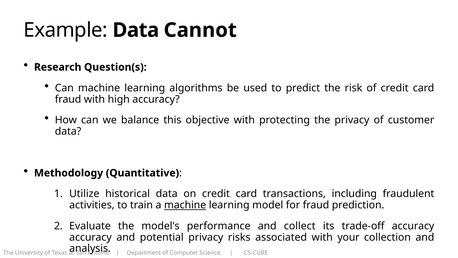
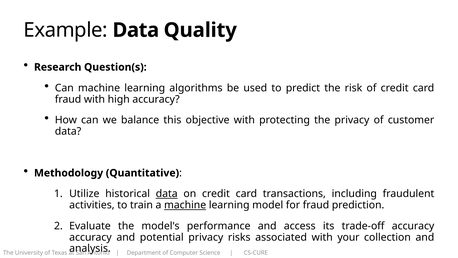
Cannot: Cannot -> Quality (200, 30)
data underline: none -> present (167, 194)
collect: collect -> access (300, 226)
